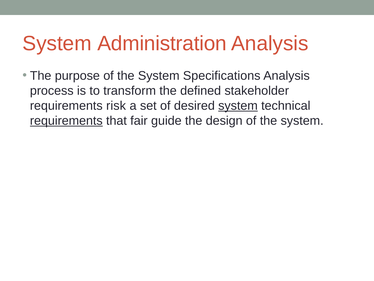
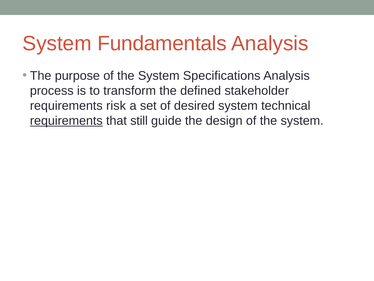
Administration: Administration -> Fundamentals (162, 44)
system underline: present -> none (238, 106)
fair: fair -> still (139, 121)
